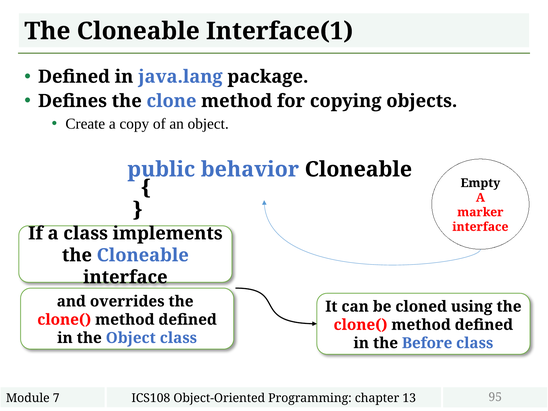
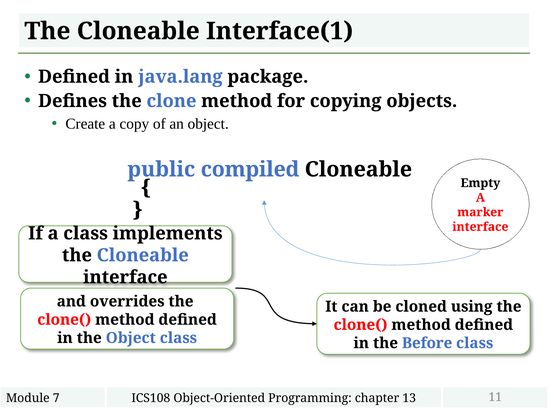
behavior: behavior -> compiled (250, 169)
95: 95 -> 11 (495, 397)
